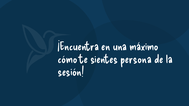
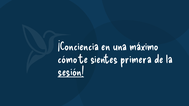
¡Encuentra: ¡Encuentra -> ¡Conciencia (78, 47)
persona: persona -> primera (136, 59)
sesión underline: none -> present (71, 72)
